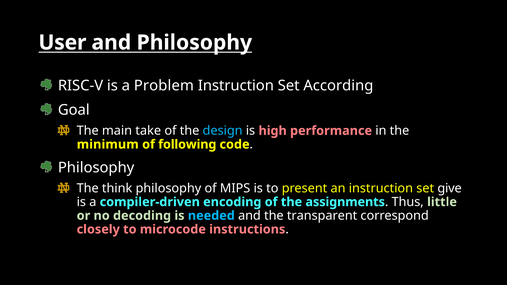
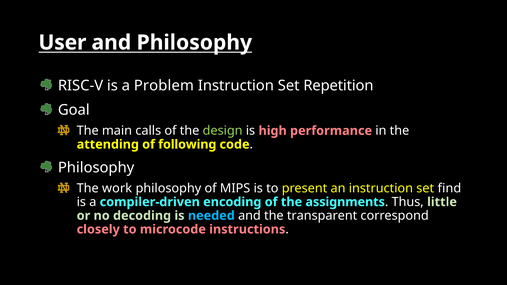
According: According -> Repetition (338, 86)
take: take -> calls (148, 131)
design colour: light blue -> light green (223, 131)
minimum: minimum -> attending (108, 144)
think: think -> work (117, 188)
give: give -> find (449, 188)
